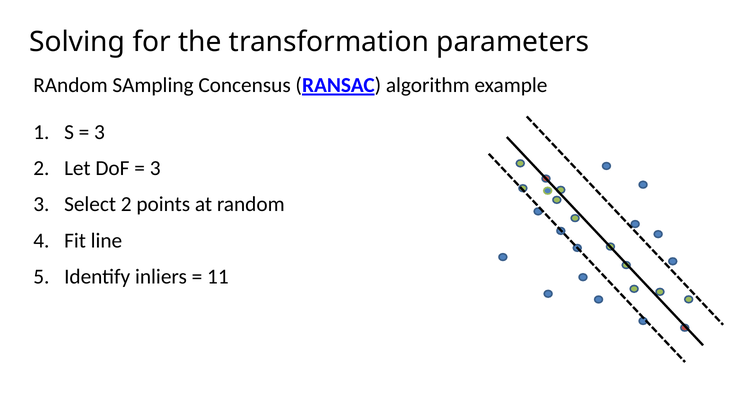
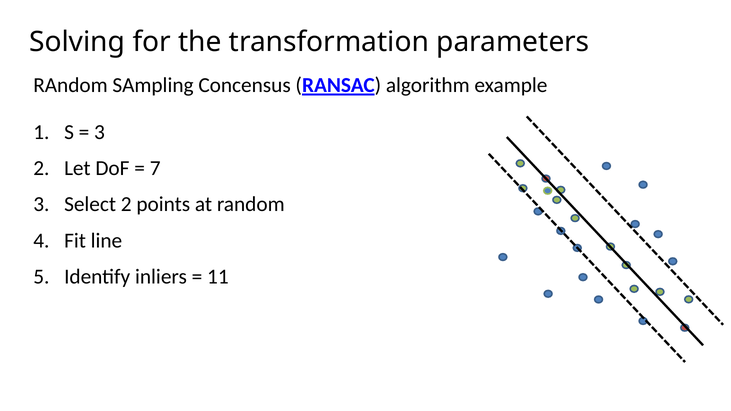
3: 3 -> 7 (155, 168)
